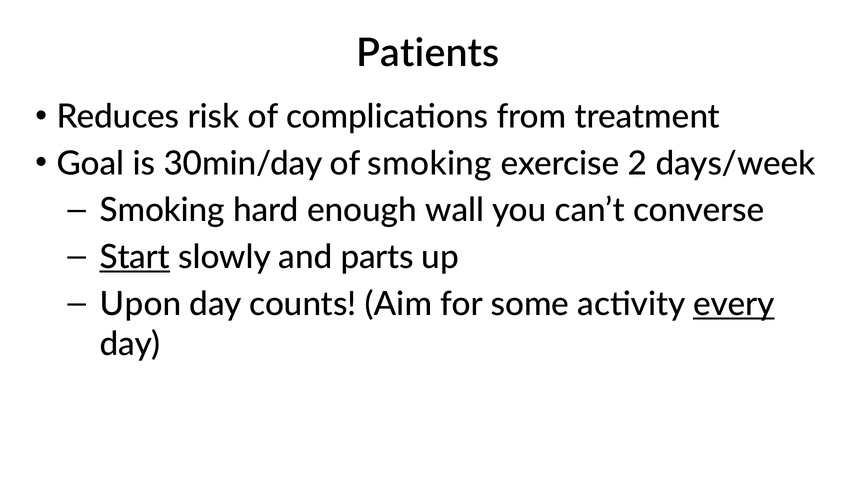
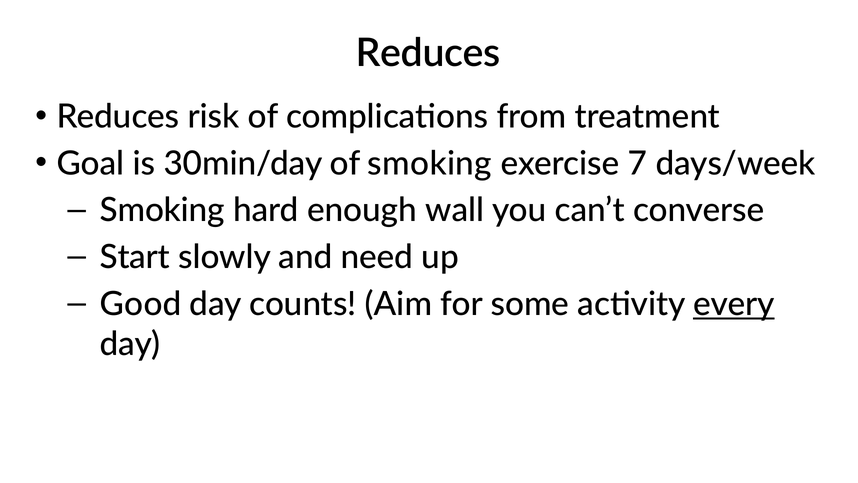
Patients: Patients -> Reduces (428, 53)
2: 2 -> 7 (638, 164)
Start underline: present -> none (135, 257)
parts: parts -> need (377, 257)
Upon: Upon -> Good (141, 304)
